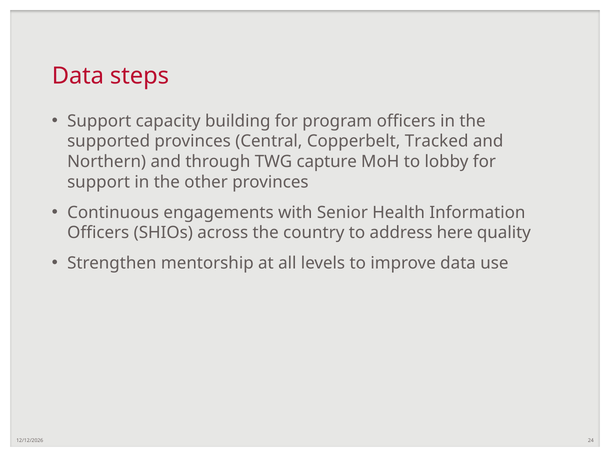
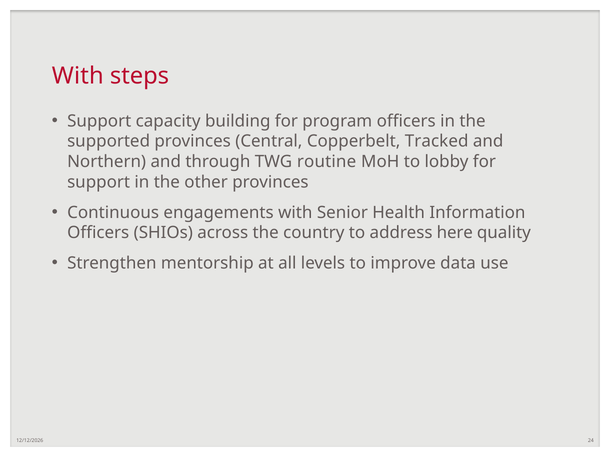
Data: Data -> With (78, 76)
capture: capture -> routine (327, 162)
